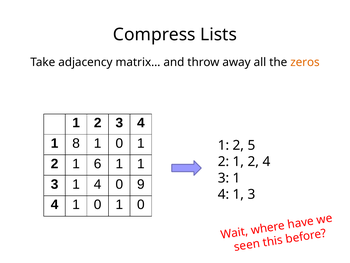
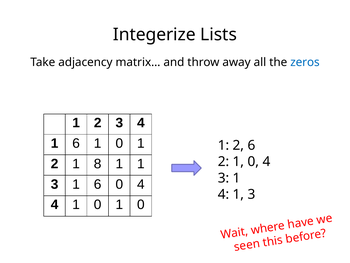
Compress: Compress -> Integerize (154, 34)
zeros colour: orange -> blue (305, 62)
8: 8 -> 6 (76, 143)
2 5: 5 -> 6 (251, 145)
6: 6 -> 8 (98, 163)
2 1 2: 2 -> 0 (253, 161)
4: 4 -> 6 (98, 184)
9: 9 -> 4 (141, 184)
